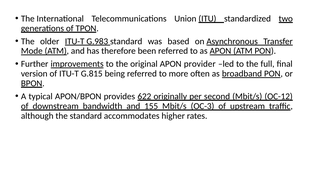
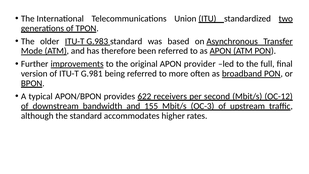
G.815: G.815 -> G.981 (92, 74)
originally: originally -> receivers (170, 96)
